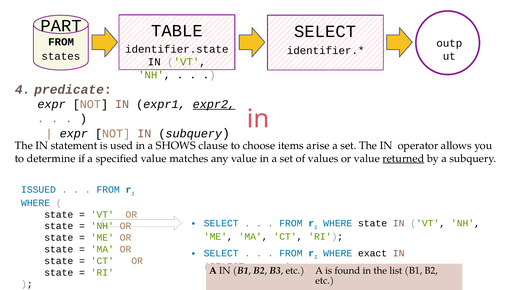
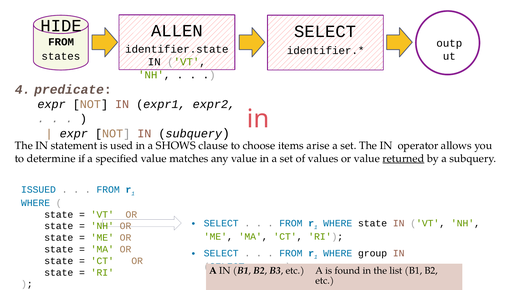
PART: PART -> HIDE (61, 26)
TABLE: TABLE -> ALLEN (177, 31)
expr2 underline: present -> none (214, 104)
exact: exact -> group (373, 254)
